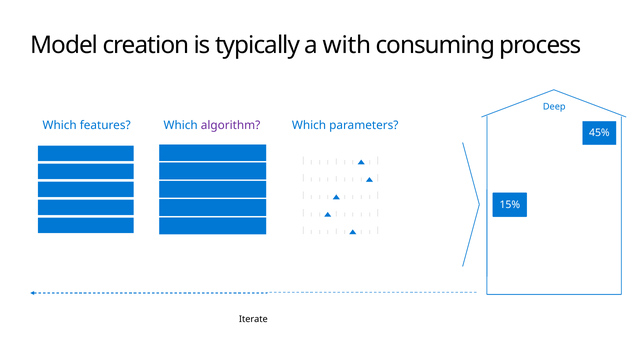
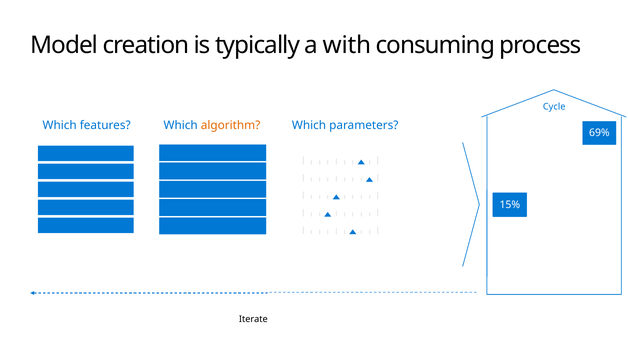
Deep: Deep -> Cycle (554, 107)
algorithm colour: purple -> orange (231, 125)
45%: 45% -> 69% (599, 133)
